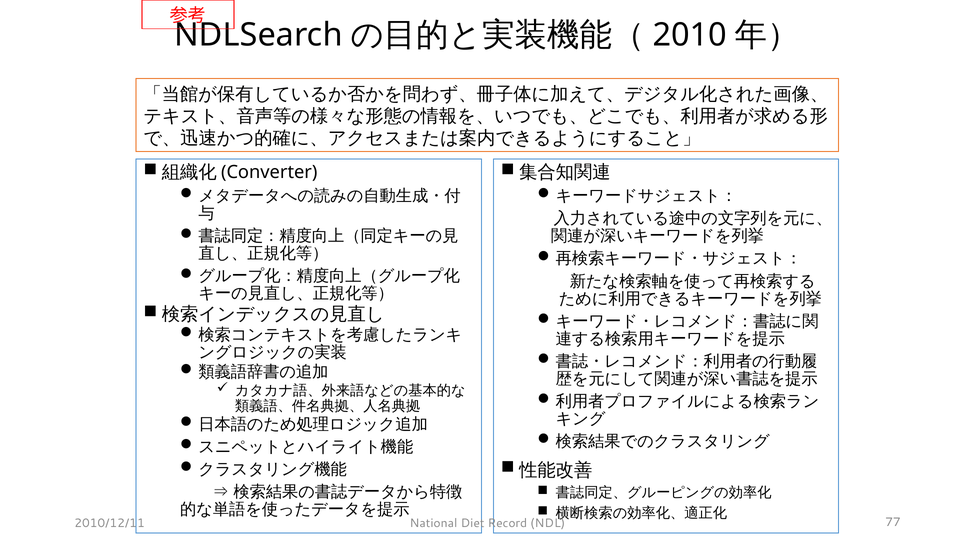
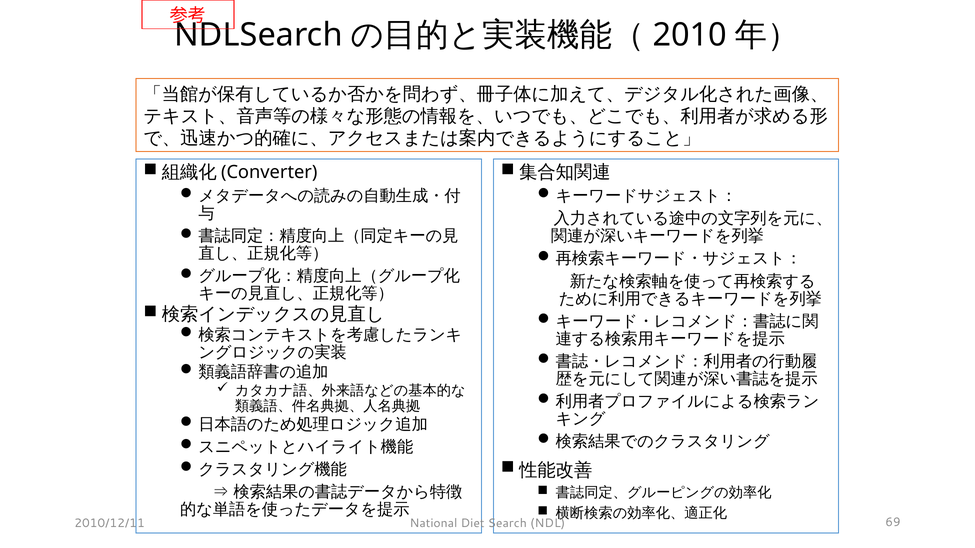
Record: Record -> Search (507, 524)
77: 77 -> 69 (893, 522)
